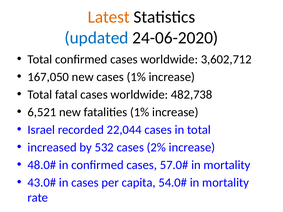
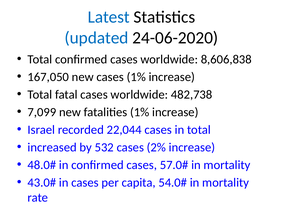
Latest colour: orange -> blue (109, 17)
3,602,712: 3,602,712 -> 8,606,838 (226, 59)
6,521: 6,521 -> 7,099 (42, 112)
